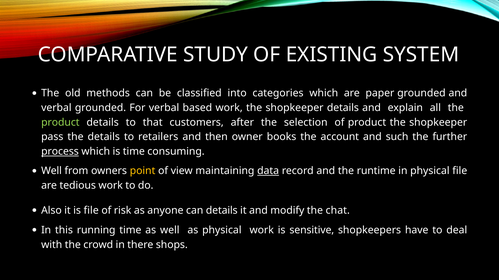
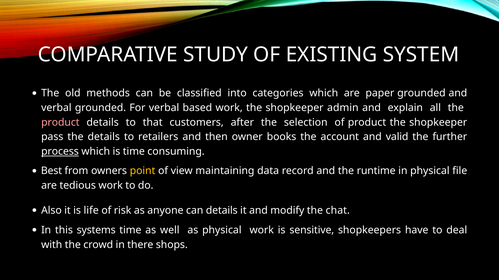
shopkeeper details: details -> admin (343, 108)
product colour: light green -> pink (60, 123)
such: such -> valid (397, 137)
Well: Well -> Best (52, 171)
data underline: present -> none (268, 171)
is file: file -> life (91, 211)
running: running -> systems (96, 231)
